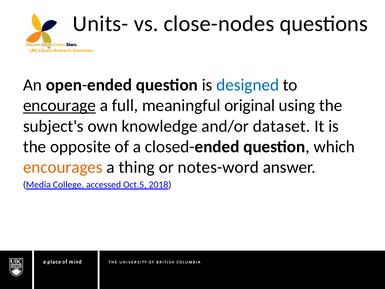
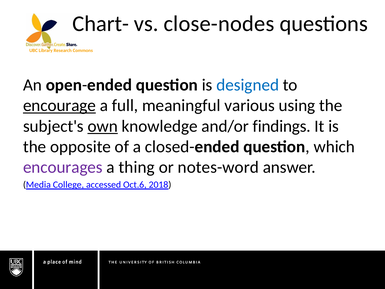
Units-: Units- -> Chart- (101, 24)
original: original -> various (250, 106)
own underline: none -> present (103, 126)
dataset: dataset -> findings (282, 126)
encourages colour: orange -> purple (63, 167)
Oct.5: Oct.5 -> Oct.6 (135, 185)
